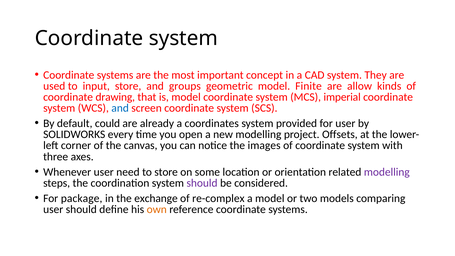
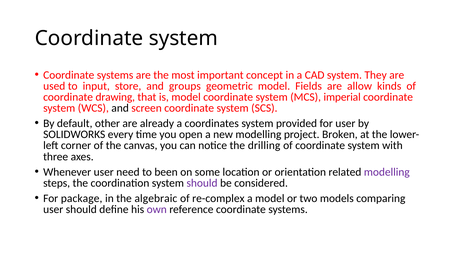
Finite: Finite -> Fields (309, 86)
and colour: blue -> black (120, 108)
could: could -> other (108, 123)
Offsets: Offsets -> Broken (340, 134)
images: images -> drilling (264, 146)
to store: store -> been (166, 172)
exchange: exchange -> algebraic (156, 198)
own colour: orange -> purple (157, 209)
